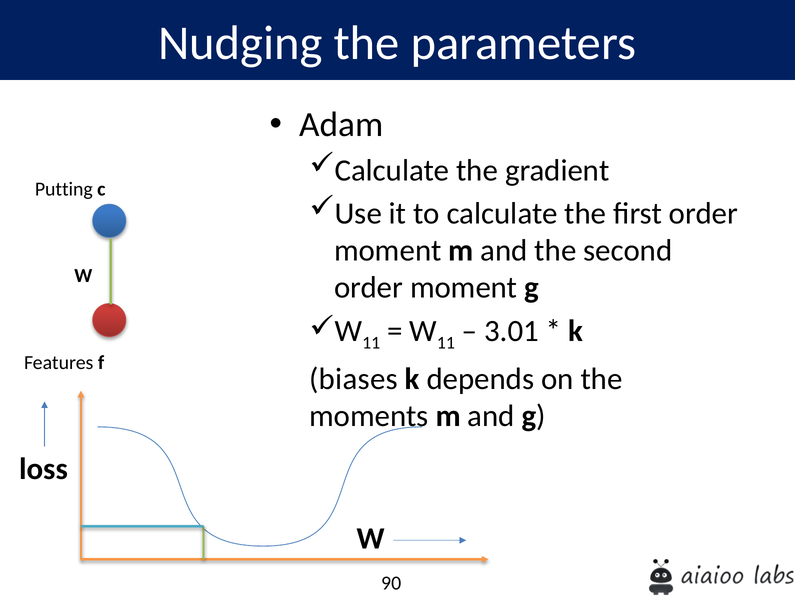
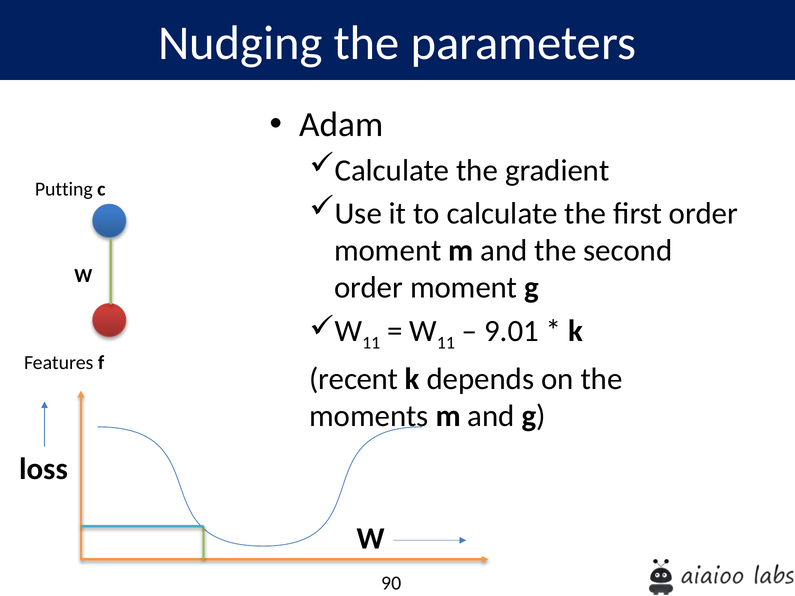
3.01: 3.01 -> 9.01 (512, 331)
biases: biases -> recent (354, 379)
